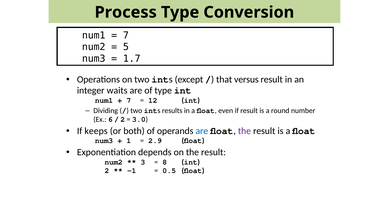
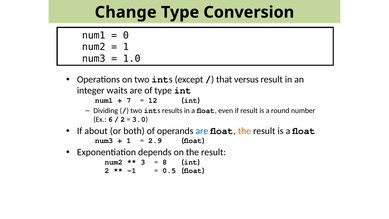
Process: Process -> Change (126, 12)
7: 7 -> 0 (126, 35)
5: 5 -> 1 (126, 47)
1.7: 1.7 -> 1.0 (132, 59)
keeps: keeps -> about (96, 131)
the colour: purple -> orange (244, 131)
